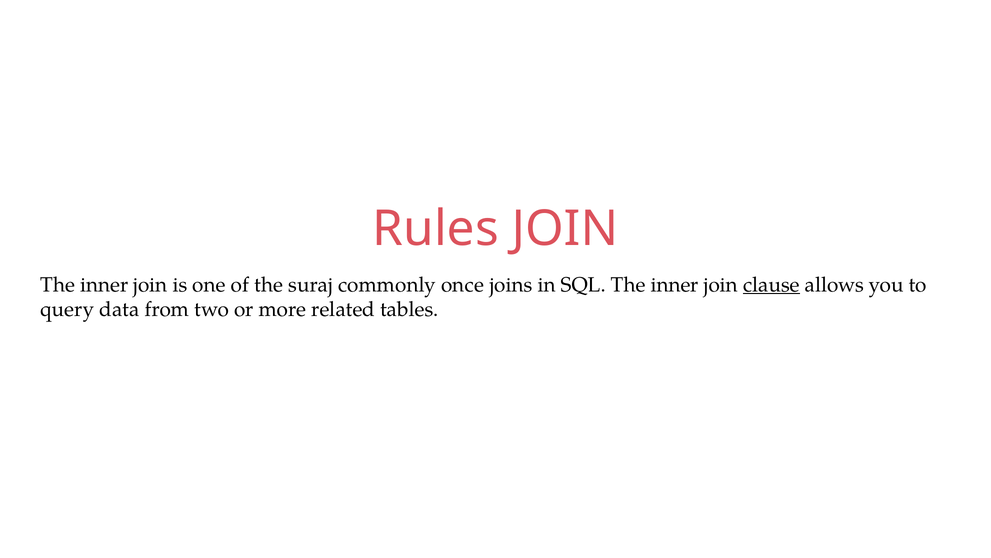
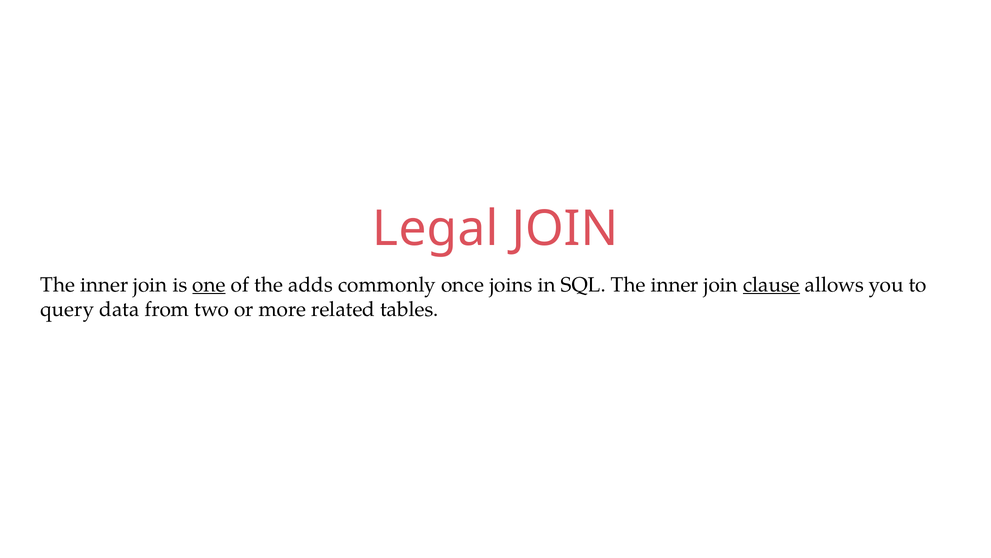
Rules: Rules -> Legal (436, 229)
one underline: none -> present (209, 284)
suraj: suraj -> adds (311, 284)
